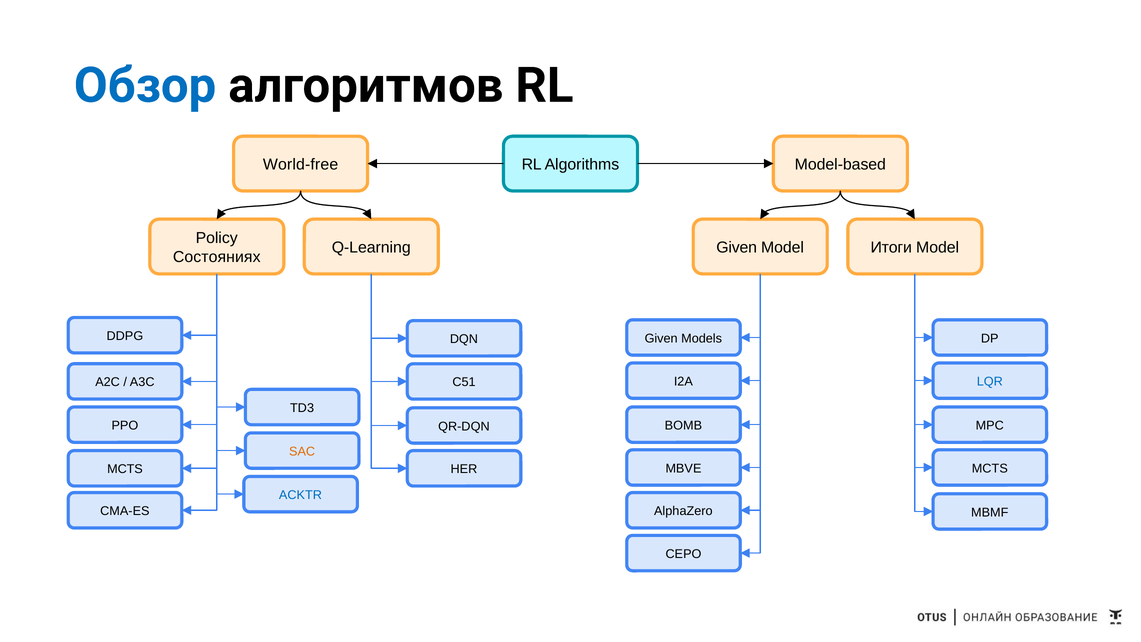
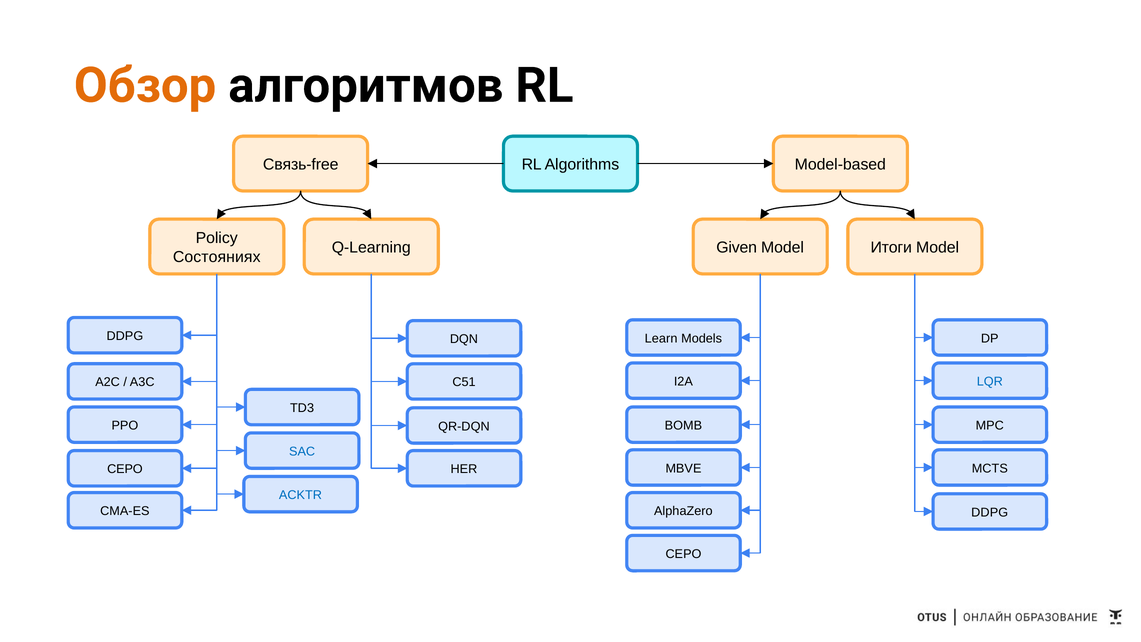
Обзор colour: blue -> orange (145, 86)
World-free: World-free -> Связь-free (301, 165)
Given: Given -> Learn (661, 338)
SAC colour: orange -> blue (302, 451)
MCTS: MCTS -> CEPO (125, 469)
MBMF: MBMF -> DDPG (990, 512)
